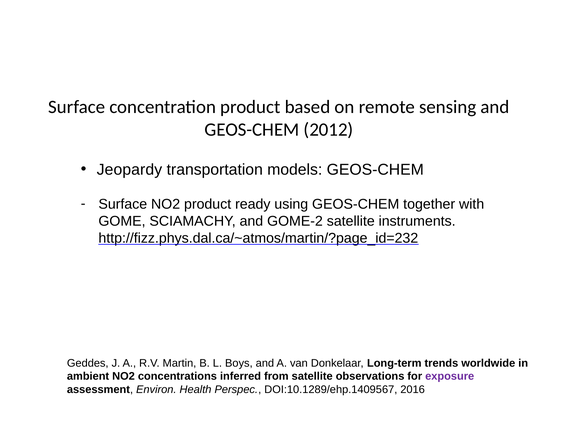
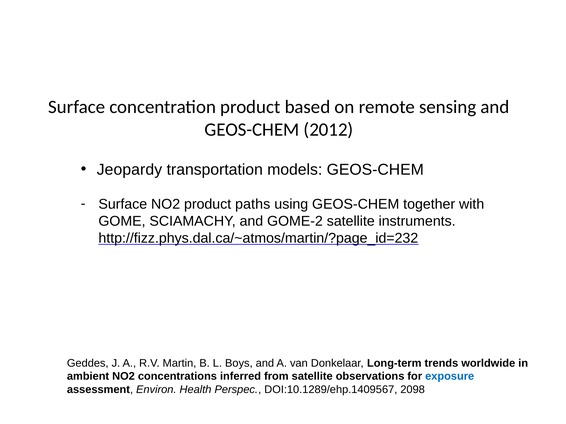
ready: ready -> paths (253, 205)
exposure colour: purple -> blue (450, 377)
2016: 2016 -> 2098 (413, 390)
